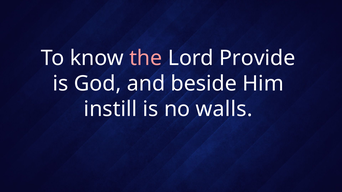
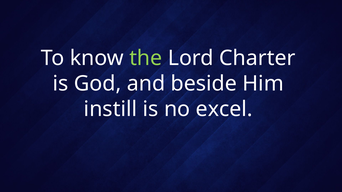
the colour: pink -> light green (146, 58)
Provide: Provide -> Charter (257, 58)
walls: walls -> excel (224, 109)
